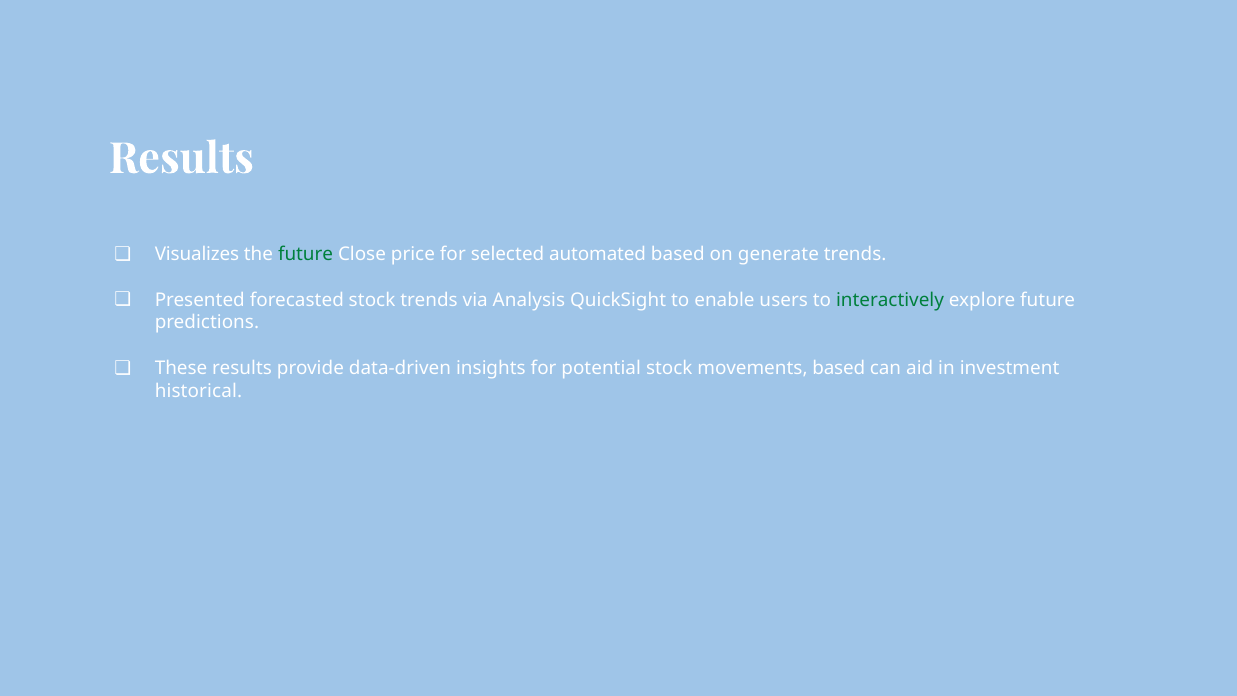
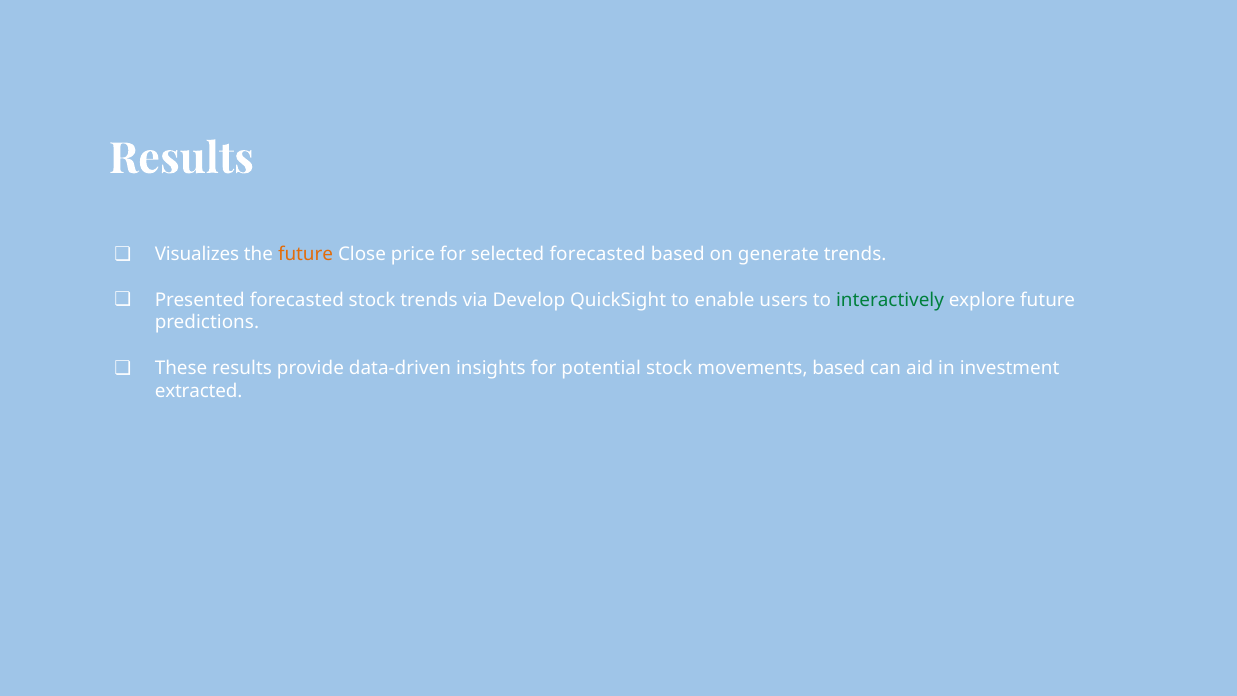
future colour: green -> orange (306, 255)
selected automated: automated -> forecasted (597, 255)
Analysis: Analysis -> Develop (529, 300)
historical: historical -> extracted (199, 391)
